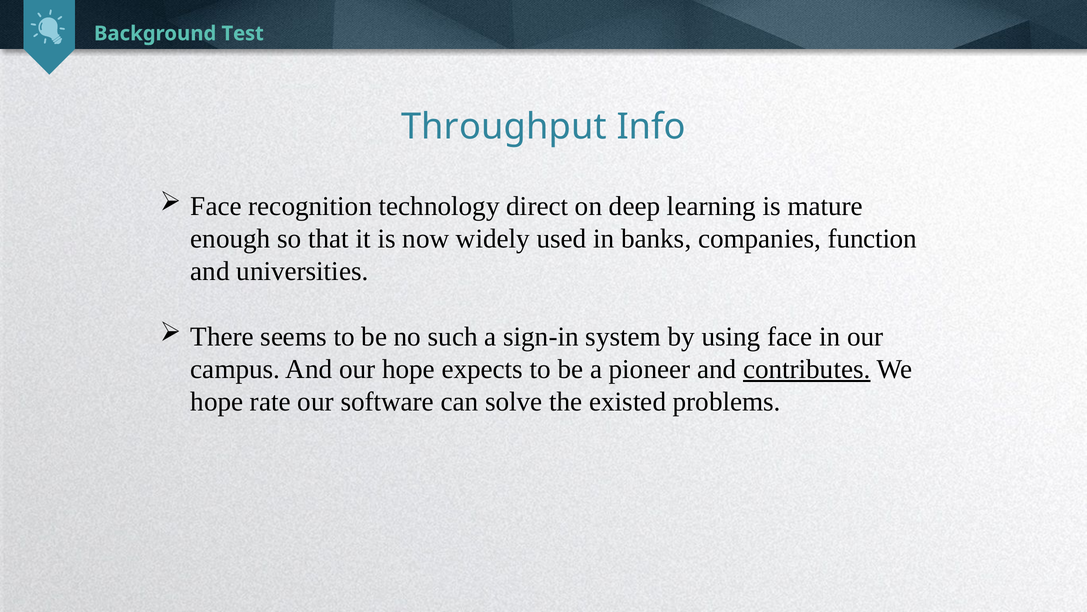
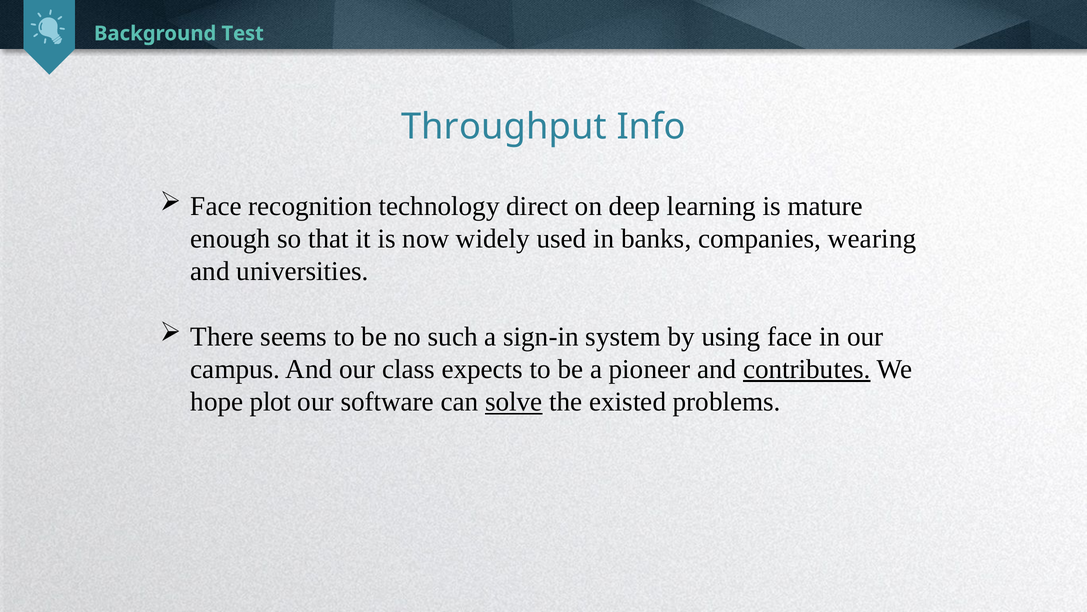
function: function -> wearing (872, 238)
our hope: hope -> class (408, 369)
rate: rate -> plot (271, 401)
solve underline: none -> present (514, 401)
